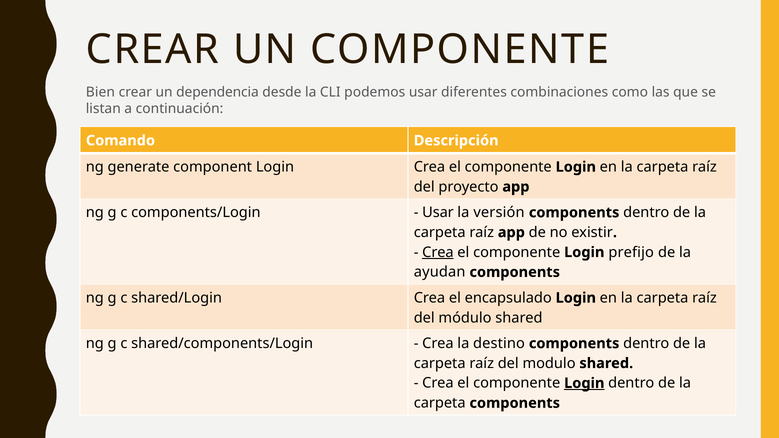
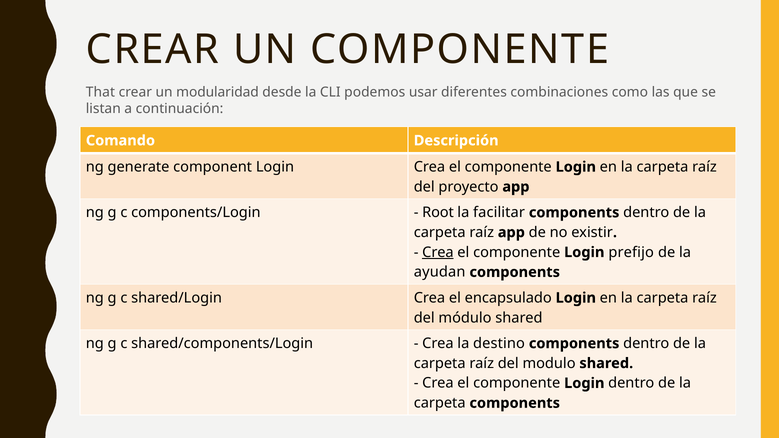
Bien: Bien -> That (100, 92)
dependencia: dependencia -> modularidad (218, 92)
Usar: Usar -> Root (438, 213)
versión: versión -> facilitar (499, 213)
Login underline: present -> none (584, 383)
